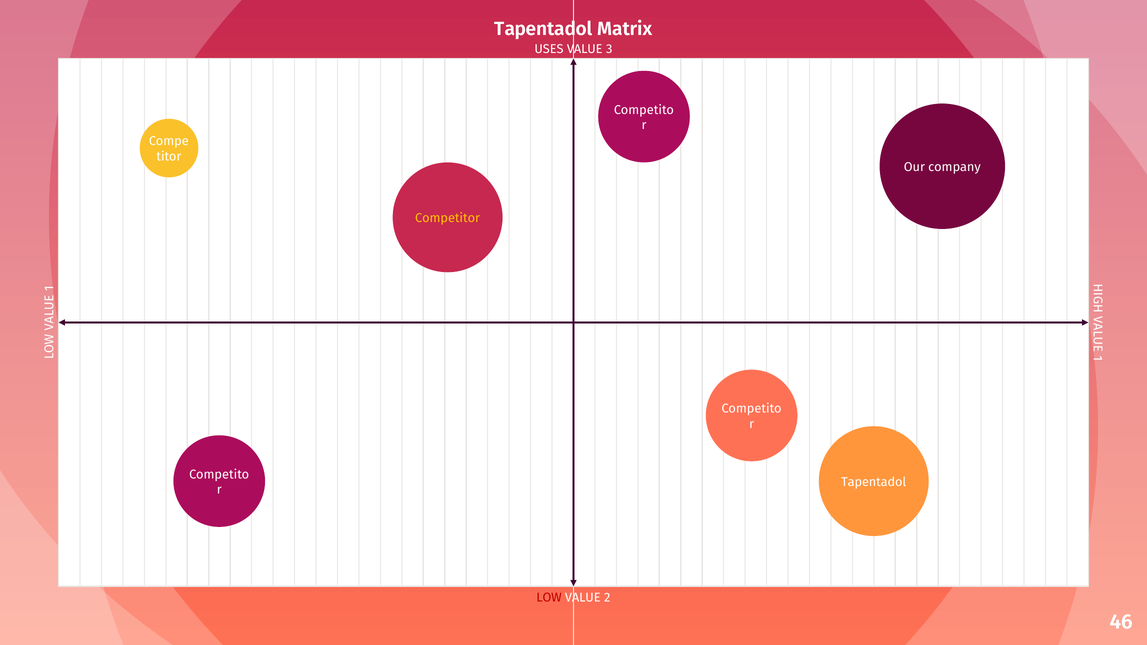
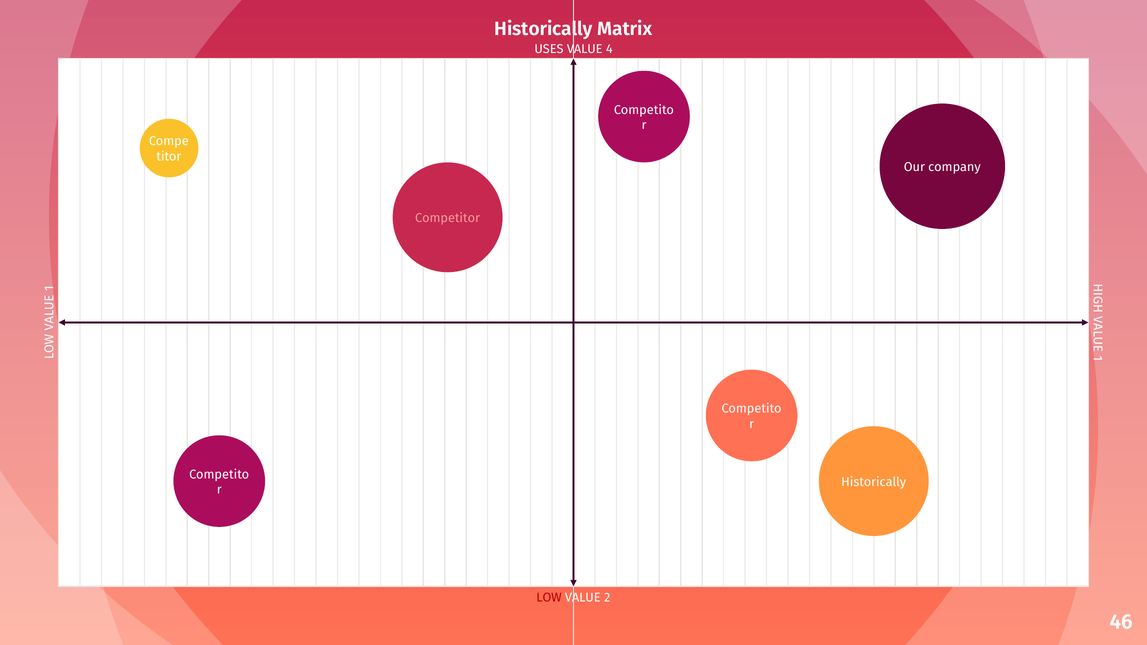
Tapentadol: Tapentadol -> Historically (543, 29)
3: 3 -> 4 (609, 49)
Competitor colour: yellow -> pink (448, 218)
Tapentadol: Tapentadol -> Historically (874, 482)
